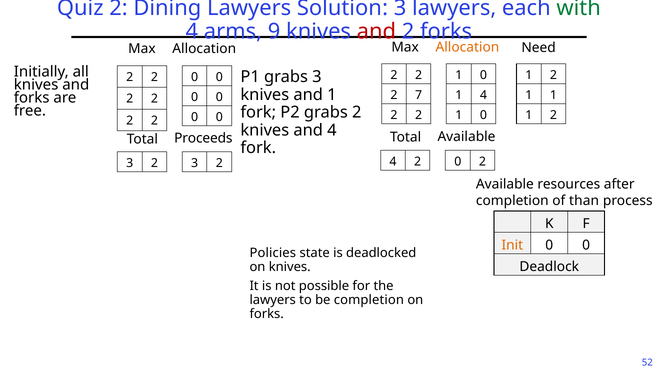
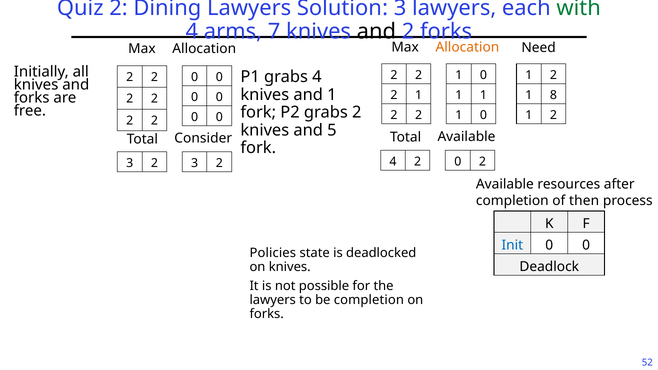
9: 9 -> 7 (274, 32)
and colour: red -> black (376, 32)
grabs 3: 3 -> 4 (317, 77)
7: 7 -> 1 (419, 95)
4: 4 -> 1 (483, 95)
1: 1 -> 8 (554, 95)
and 4: 4 -> 5 (332, 130)
Proceeds: Proceeds -> Consider (203, 138)
than: than -> then (584, 201)
Init colour: orange -> blue (512, 245)
